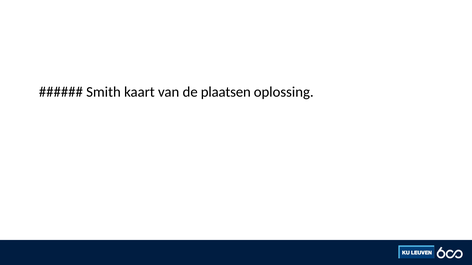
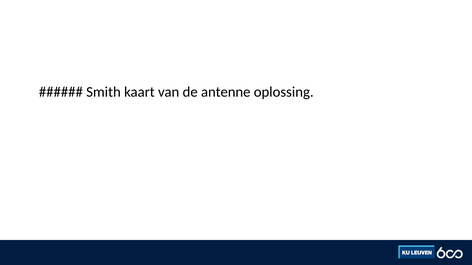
plaatsen: plaatsen -> antenne (226, 92)
